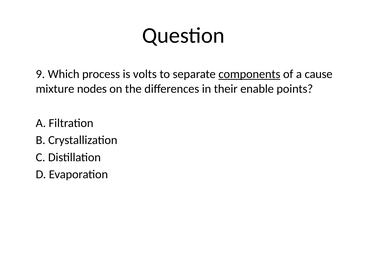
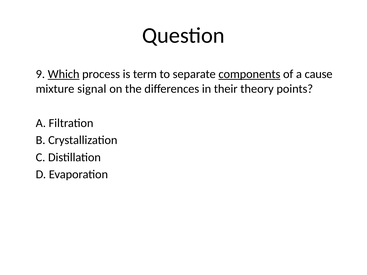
Which underline: none -> present (64, 74)
volts: volts -> term (145, 74)
nodes: nodes -> signal (92, 89)
enable: enable -> theory (257, 89)
